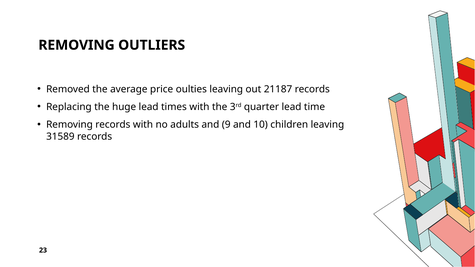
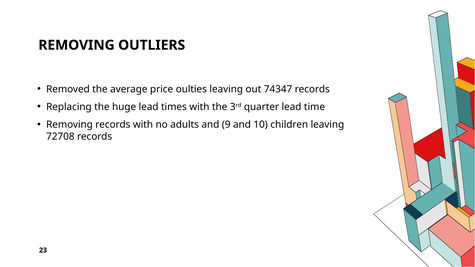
21187: 21187 -> 74347 (278, 89)
31589: 31589 -> 72708 (60, 137)
